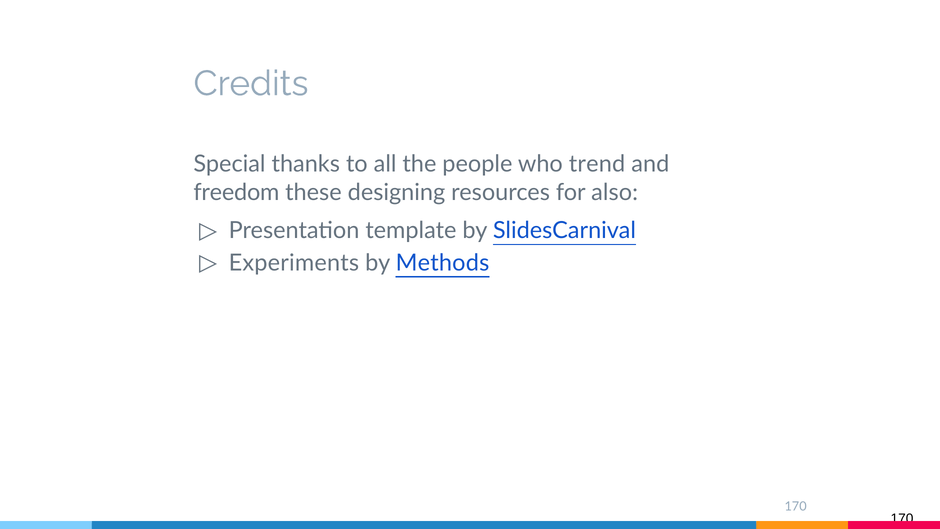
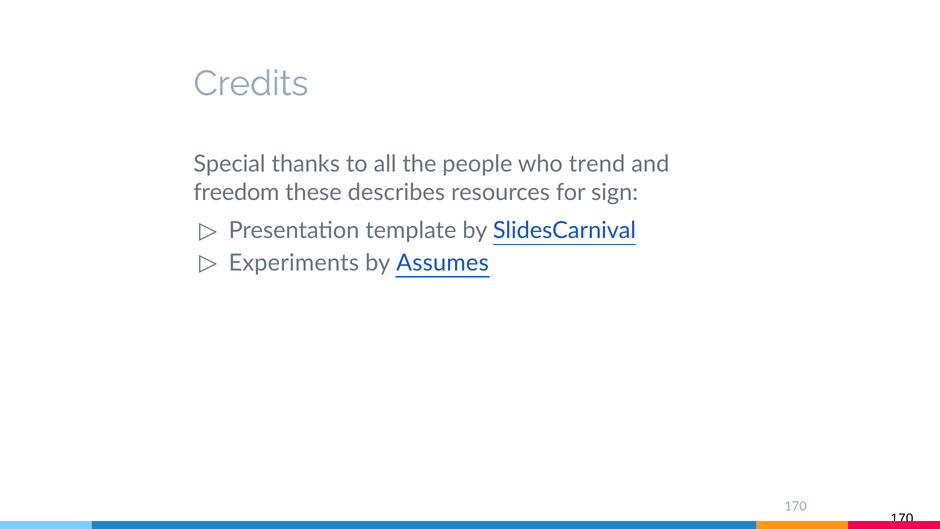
designing: designing -> describes (396, 192)
also: also -> sign (615, 192)
Methods: Methods -> Assumes (442, 263)
